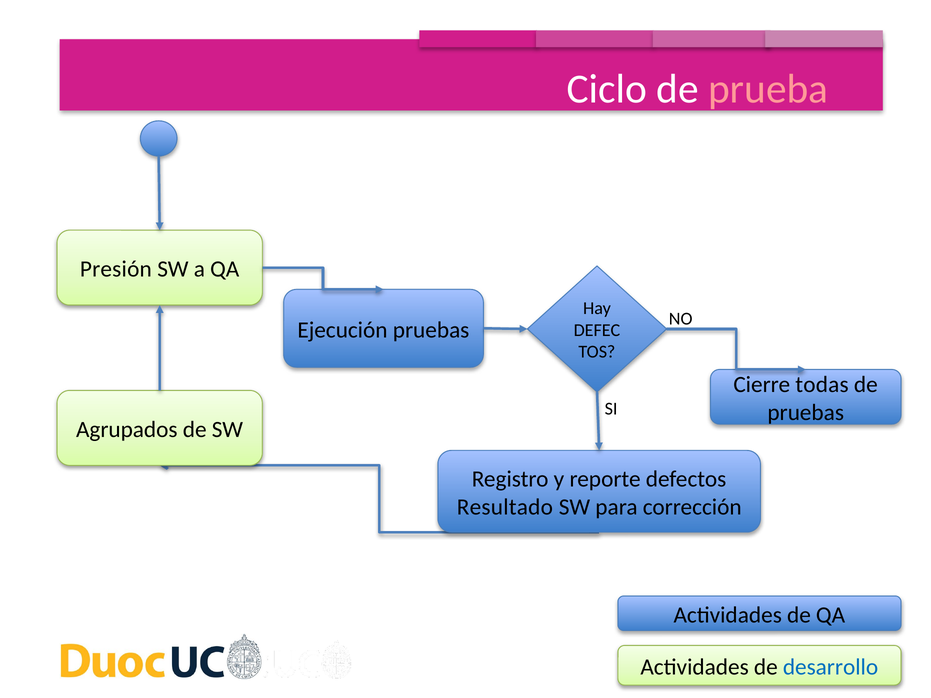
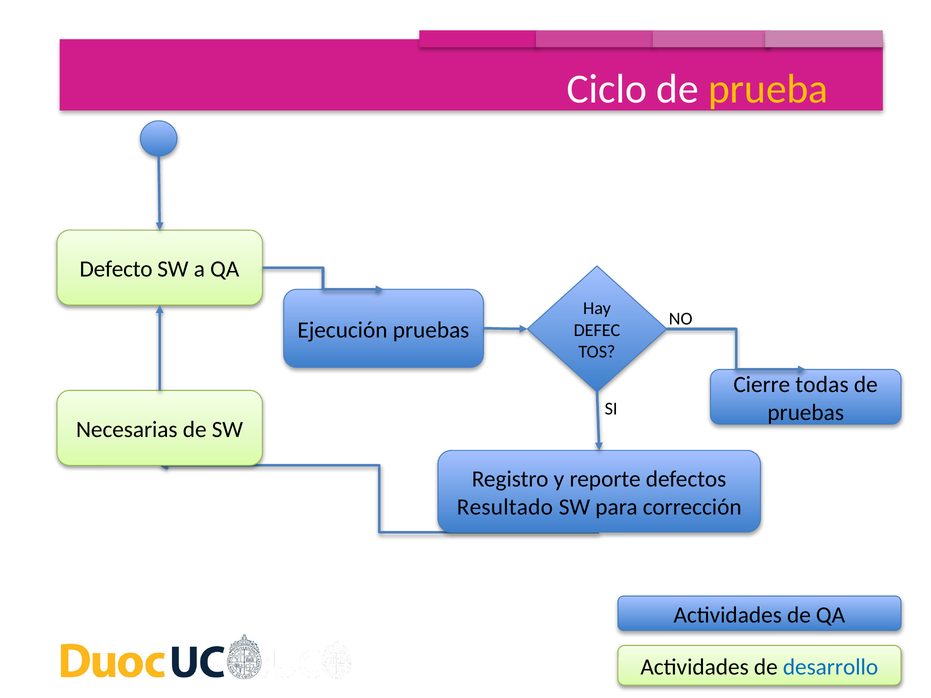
prueba colour: pink -> yellow (768, 89)
Presión: Presión -> Defecto (116, 269)
Agrupados: Agrupados -> Necesarias (127, 430)
